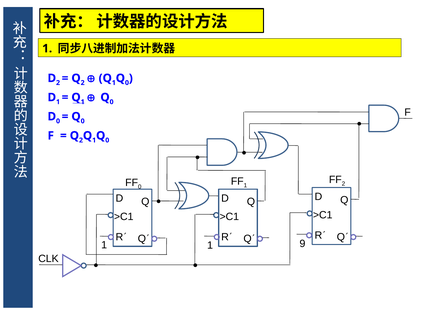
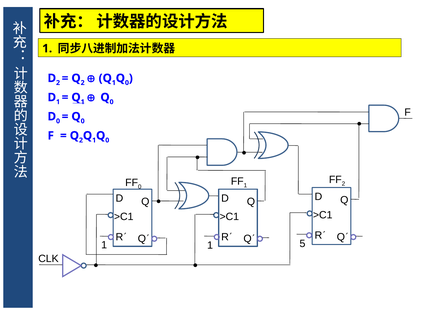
9: 9 -> 5 (302, 243)
